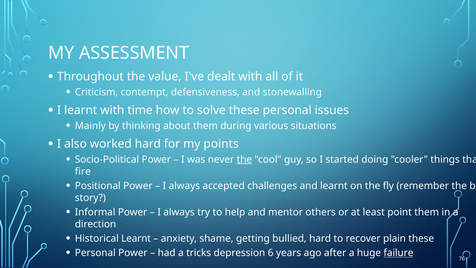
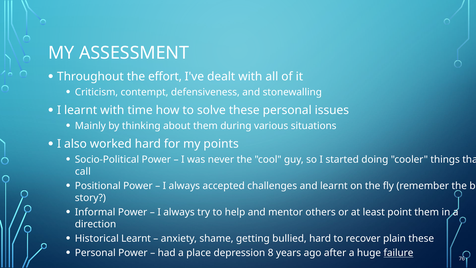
value: value -> effort (165, 77)
the underline: present -> none (244, 159)
fire: fire -> call (83, 171)
tricks: tricks -> place (199, 253)
6: 6 -> 8 (271, 253)
